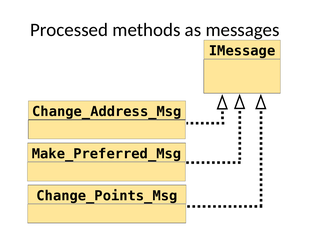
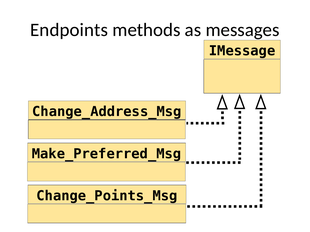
Processed: Processed -> Endpoints (69, 30)
